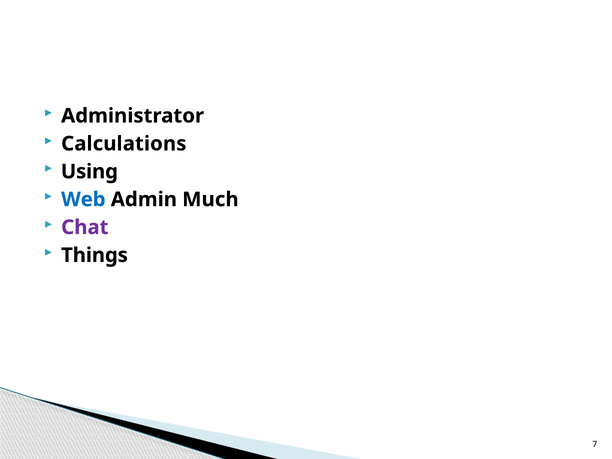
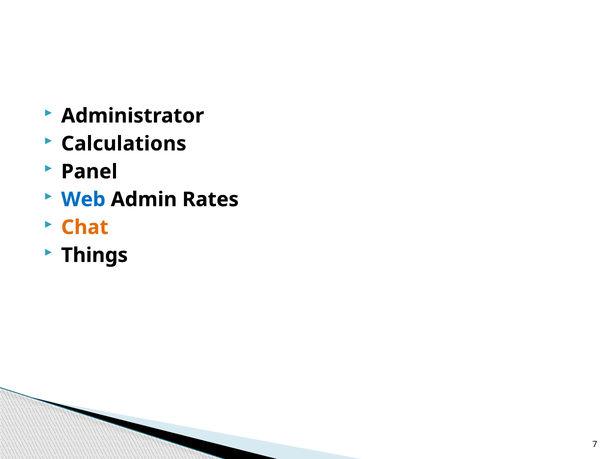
Using: Using -> Panel (89, 172)
Much: Much -> Rates (211, 199)
Chat colour: purple -> orange (85, 227)
